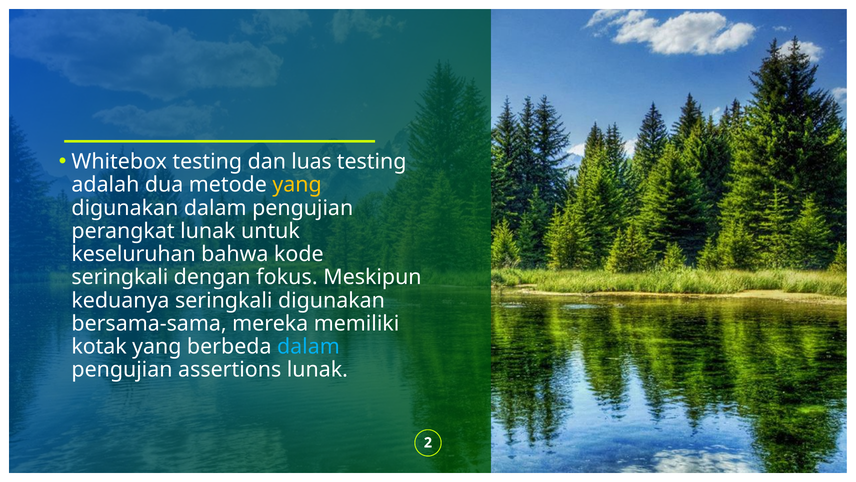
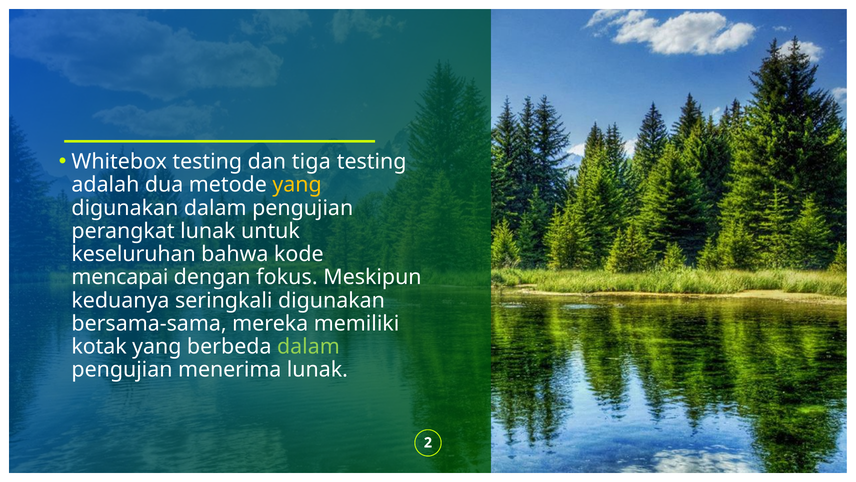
luas: luas -> tiga (311, 162)
seringkali: seringkali -> mencapai (120, 277)
dalam colour: light blue -> light green (308, 346)
assertions: assertions -> menerima (230, 369)
